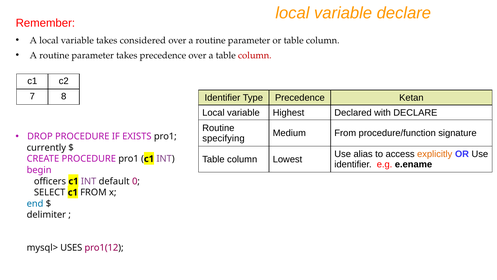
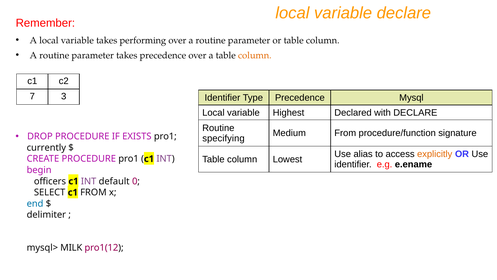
considered: considered -> performing (143, 40)
column colour: red -> orange (255, 55)
8: 8 -> 3 (64, 96)
Ketan: Ketan -> Mysql (411, 98)
USES: USES -> MILK (71, 248)
